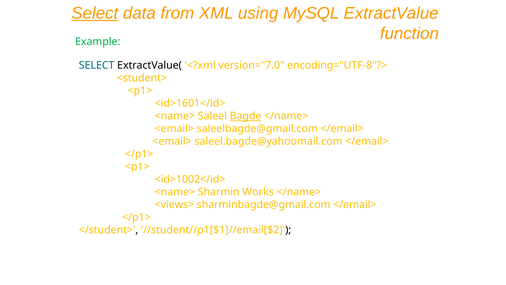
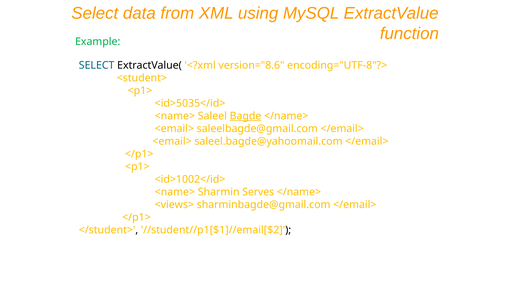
Select underline: present -> none (95, 13)
version="7.0: version="7.0 -> version="8.6 (251, 65)
<id>1601</id>: <id>1601</id> -> <id>5035</id> (190, 103)
Works: Works -> Serves (258, 192)
